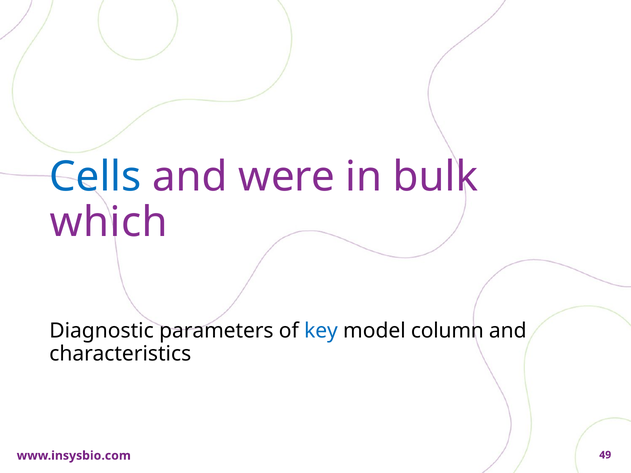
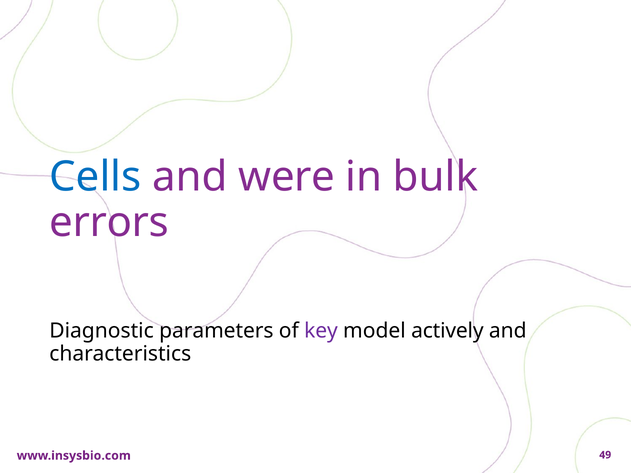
which: which -> errors (109, 222)
key colour: blue -> purple (321, 331)
column: column -> actively (447, 331)
